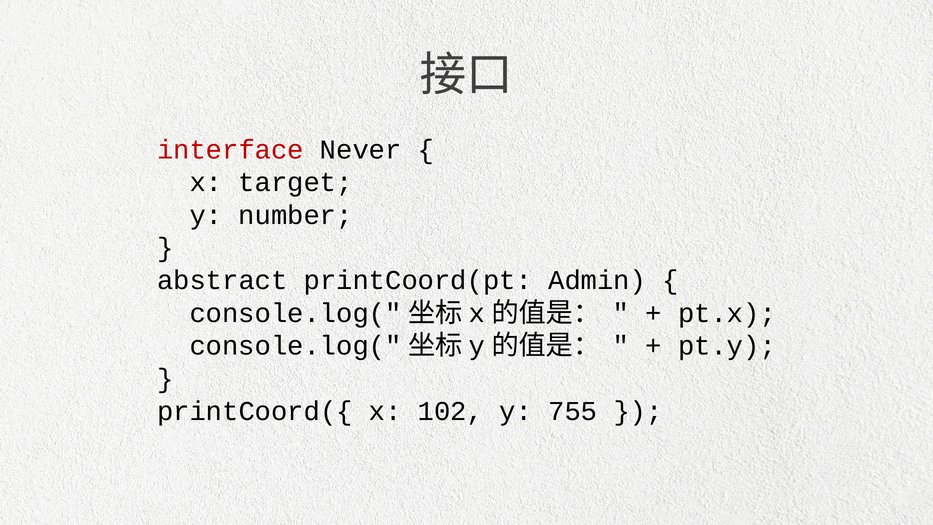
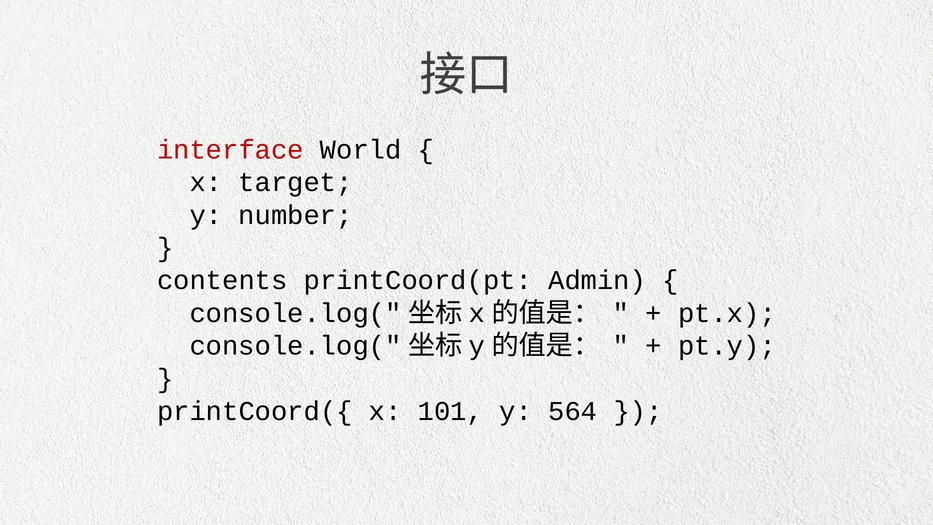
Never: Never -> World (361, 150)
abstract: abstract -> contents (222, 280)
102: 102 -> 101 (450, 411)
755: 755 -> 564 (573, 411)
